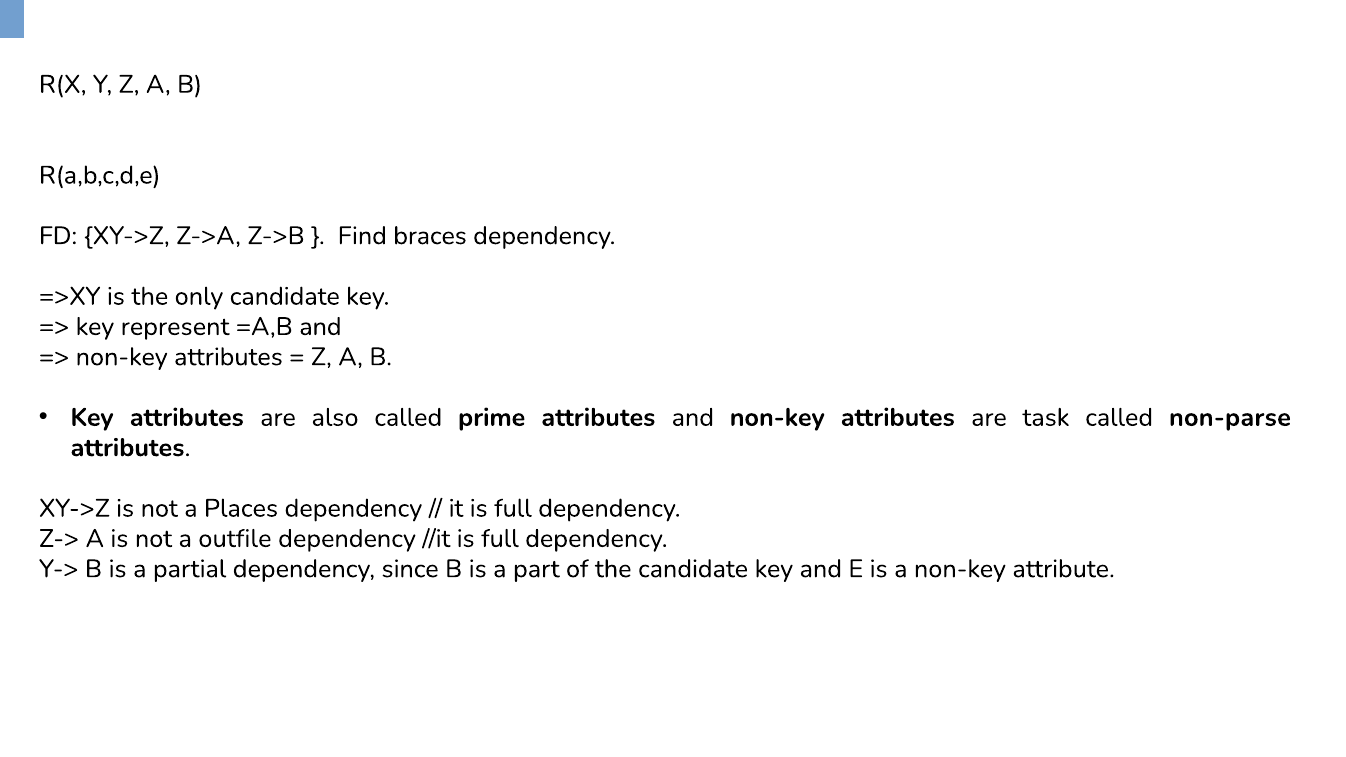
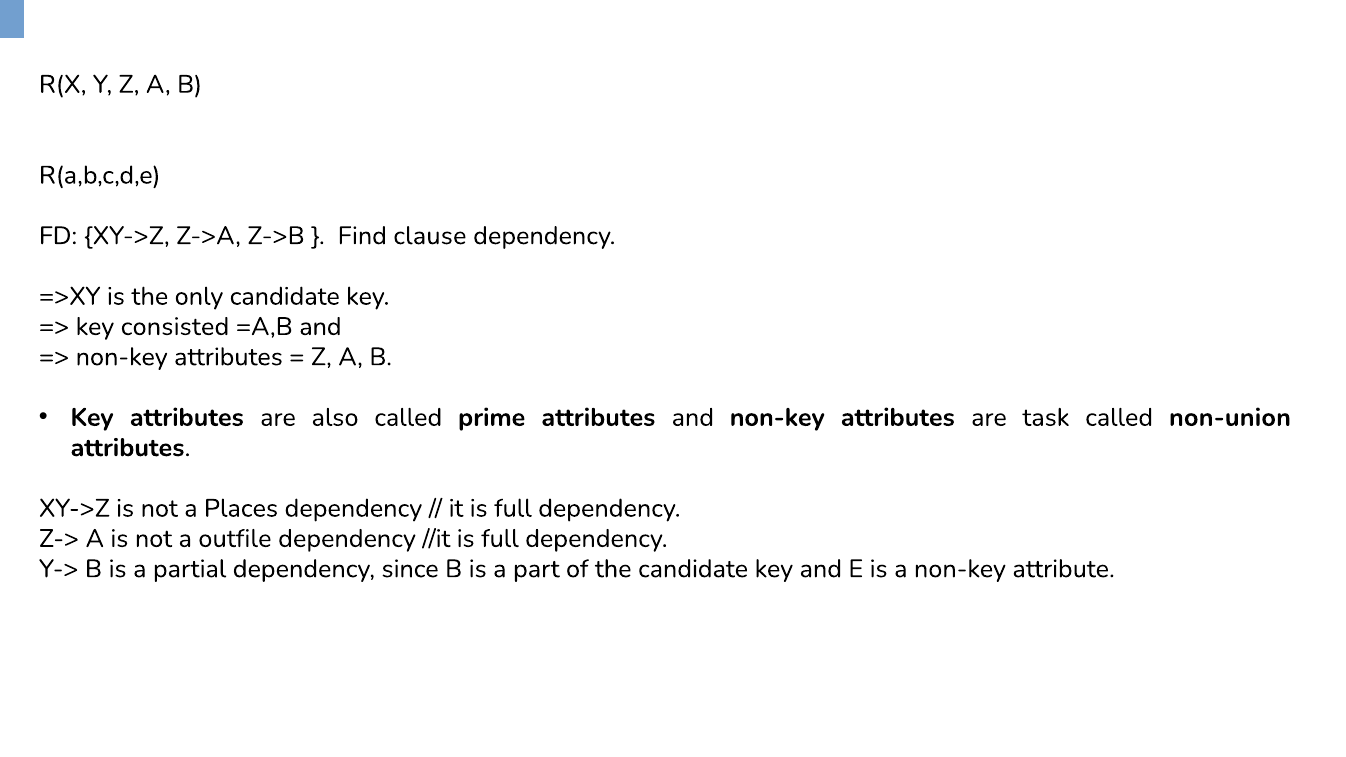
braces: braces -> clause (430, 236)
represent: represent -> consisted (175, 327)
non-parse: non-parse -> non-union (1230, 418)
